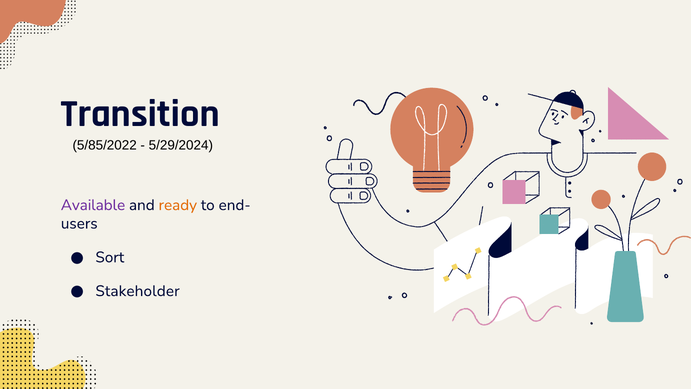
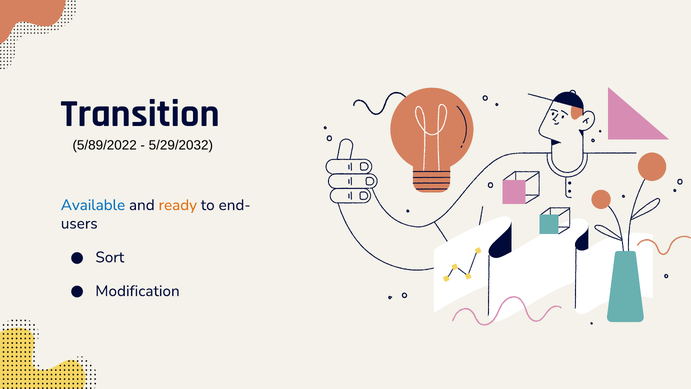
5/85/2022: 5/85/2022 -> 5/89/2022 (105, 145)
5/29/2024: 5/29/2024 -> 5/29/2032 (181, 145)
Available colour: purple -> blue (93, 205)
Stakeholder: Stakeholder -> Modification (138, 291)
